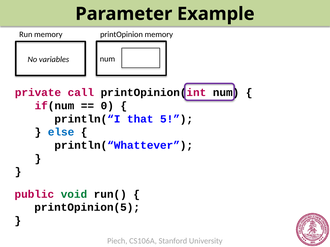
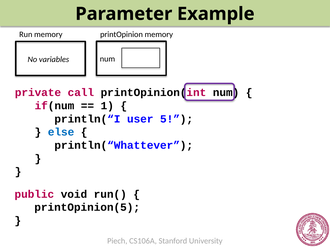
0: 0 -> 1 (107, 106)
that: that -> user (140, 119)
void colour: green -> black (74, 195)
